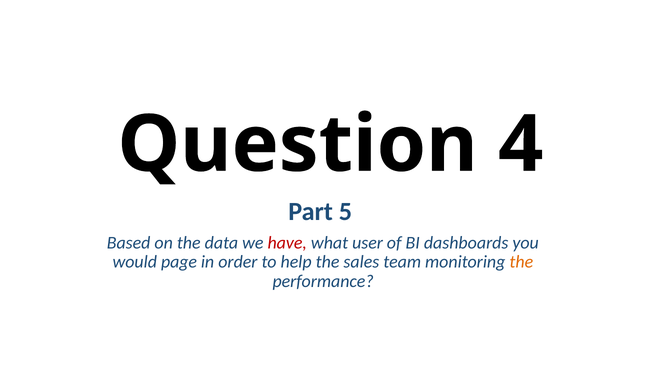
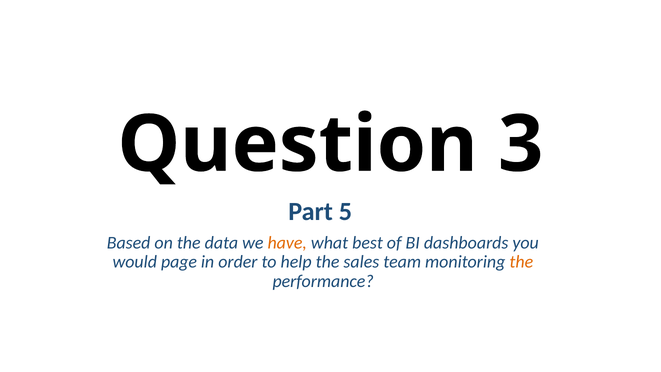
4: 4 -> 3 (521, 145)
have colour: red -> orange (287, 242)
user: user -> best (368, 242)
